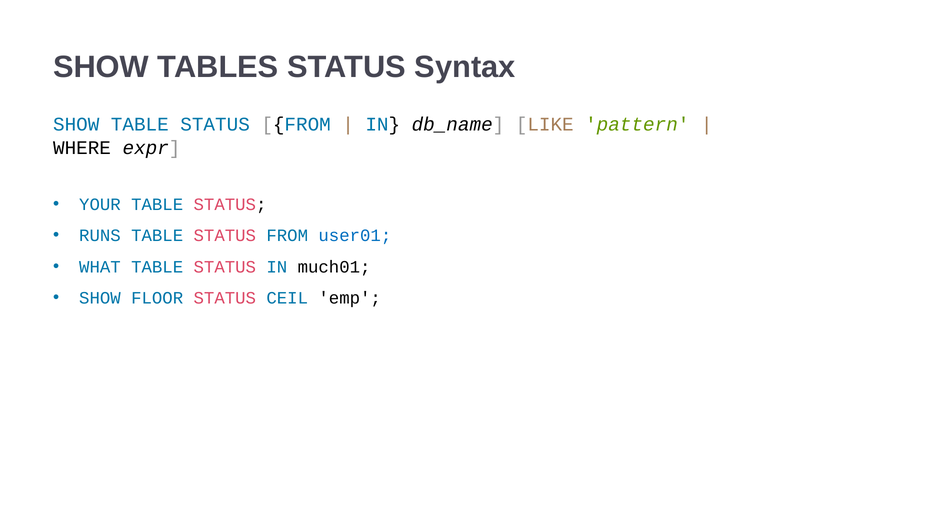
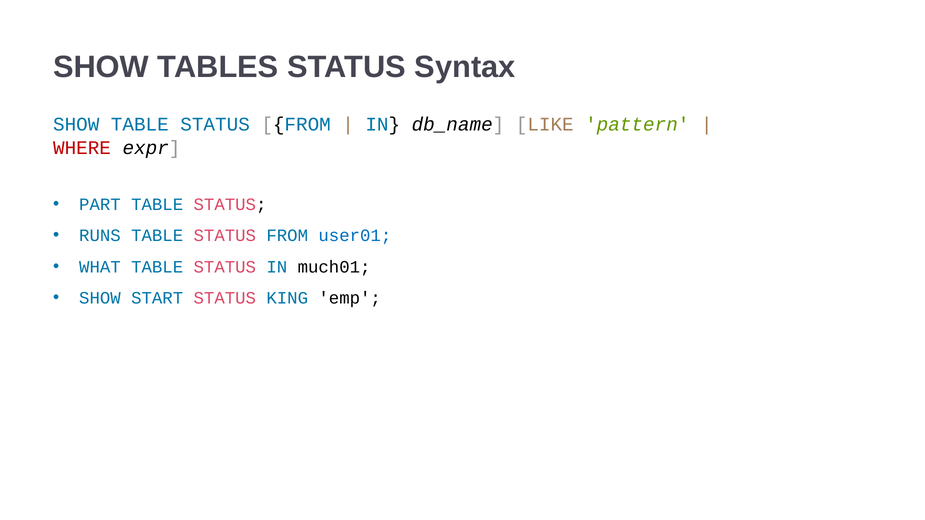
WHERE colour: black -> red (82, 148)
YOUR: YOUR -> PART (100, 205)
FLOOR: FLOOR -> START (157, 298)
CEIL: CEIL -> KING (287, 298)
